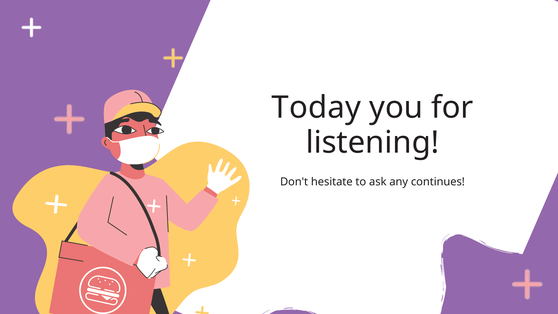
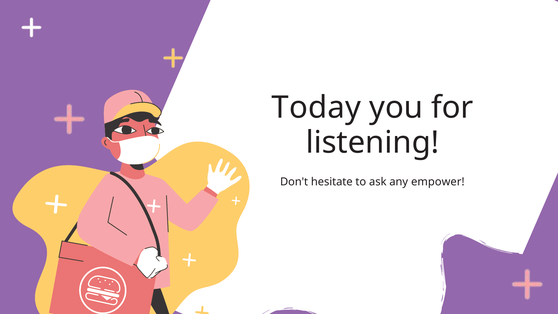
continues: continues -> empower (438, 182)
